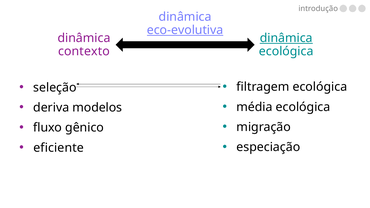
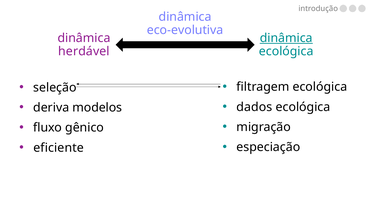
eco-evolutiva underline: present -> none (185, 30)
contexto: contexto -> herdável (84, 51)
média: média -> dados (254, 107)
